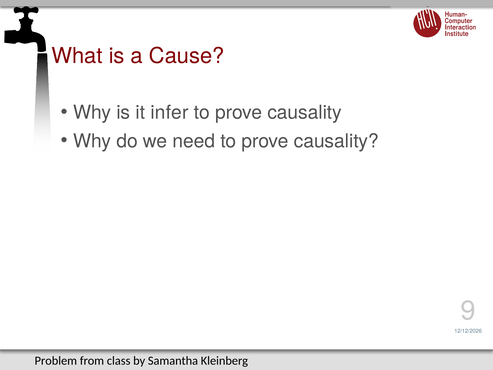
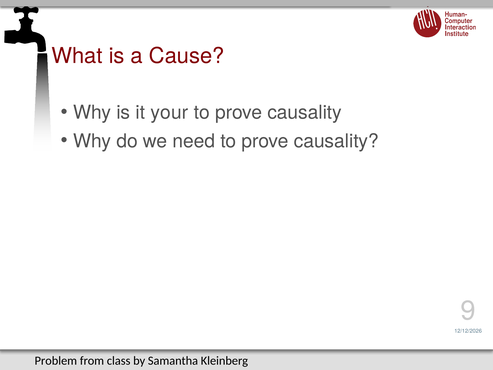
infer: infer -> your (169, 112)
